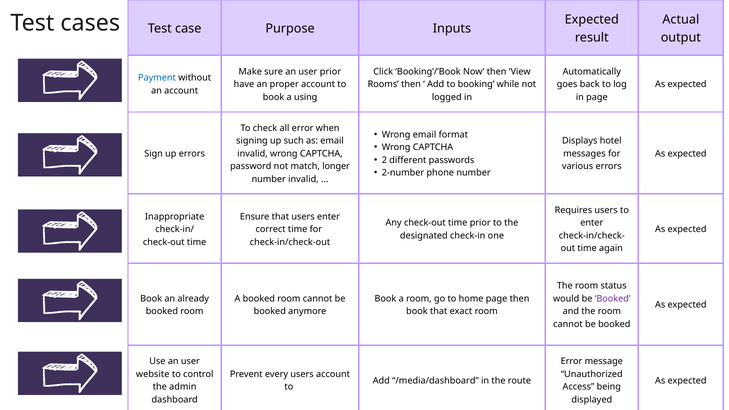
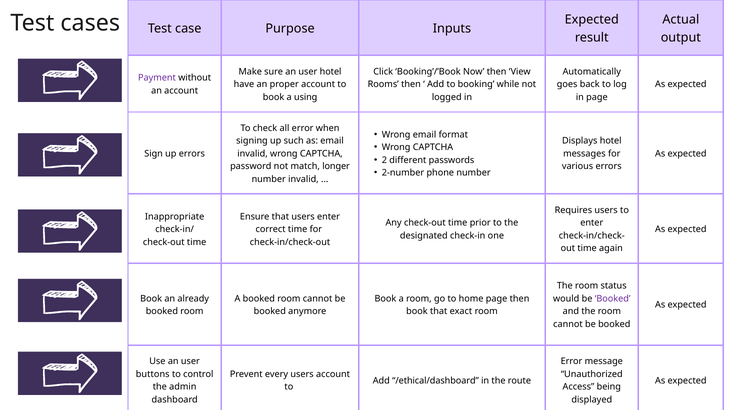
user prior: prior -> hotel (331, 72)
Payment colour: blue -> purple (157, 78)
website: website -> buttons (153, 374)
/media/dashboard: /media/dashboard -> /ethical/dashboard (436, 381)
